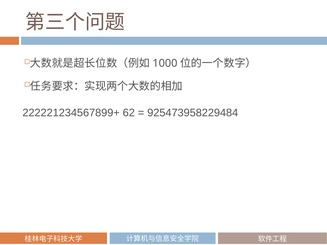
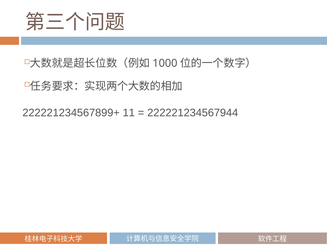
62: 62 -> 11 (129, 113)
925473958229484: 925473958229484 -> 222221234567944 (193, 113)
